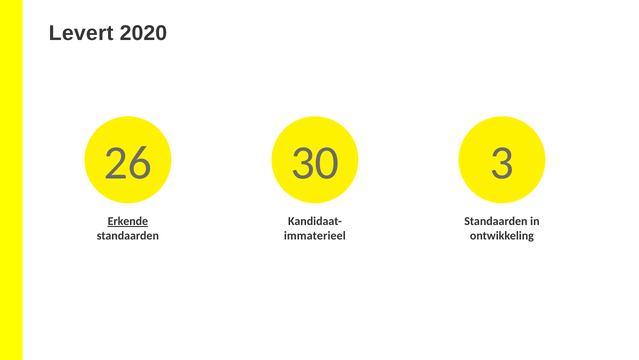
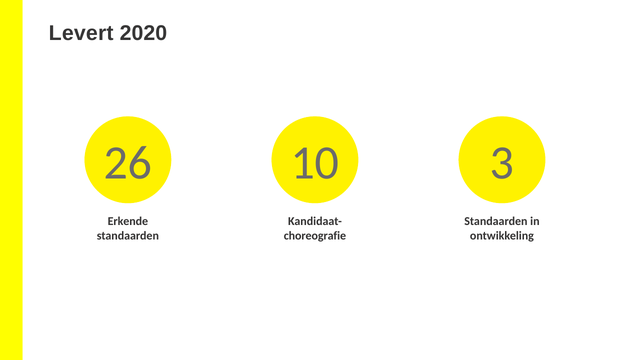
30: 30 -> 10 (315, 163)
Erkende underline: present -> none (128, 221)
immaterieel: immaterieel -> choreografie (315, 235)
